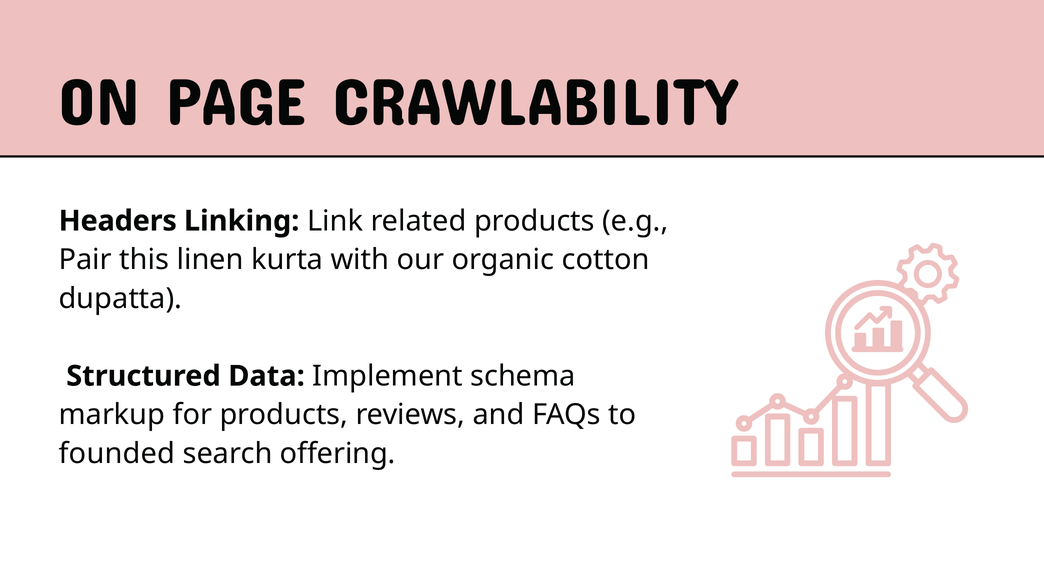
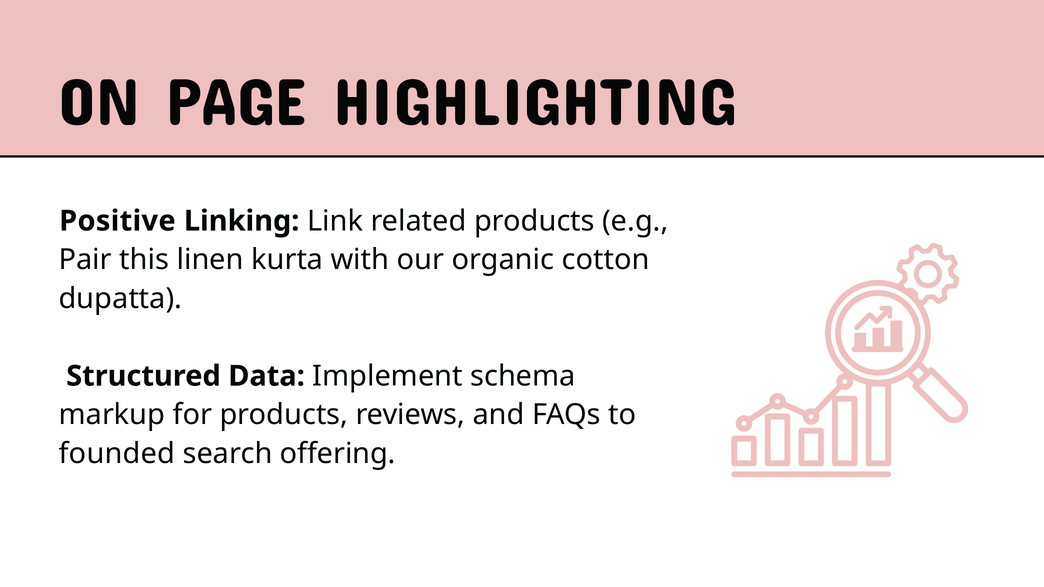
CRAWLABILITY: CRAWLABILITY -> HIGHLIGHTING (535, 103)
Headers: Headers -> Positive (117, 221)
